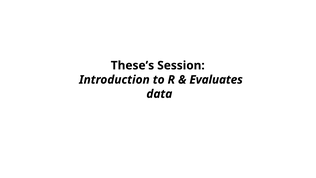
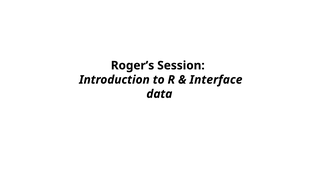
These’s: These’s -> Roger’s (133, 65)
Evaluates: Evaluates -> Interface (216, 80)
